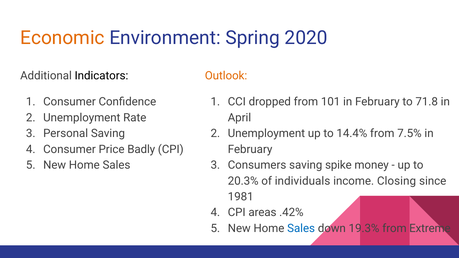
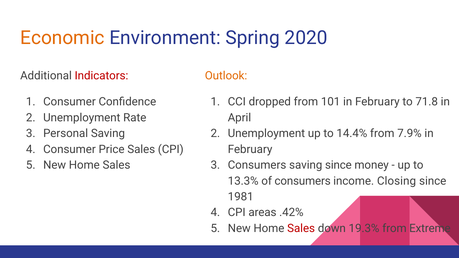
Indicators colour: black -> red (101, 76)
7.5%: 7.5% -> 7.9% (409, 134)
Price Badly: Badly -> Sales (141, 149)
saving spike: spike -> since (338, 165)
20.3%: 20.3% -> 13.3% (243, 181)
of individuals: individuals -> consumers (303, 181)
Sales colour: blue -> red (301, 229)
